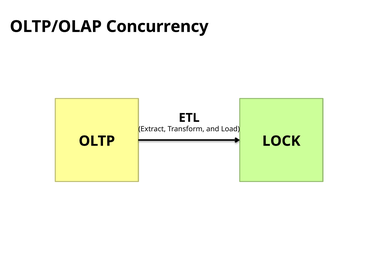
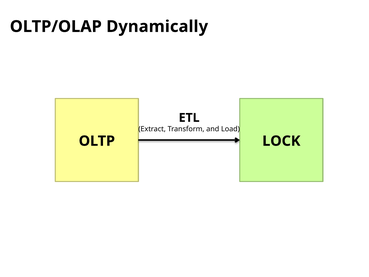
Concurrency: Concurrency -> Dynamically (157, 27)
